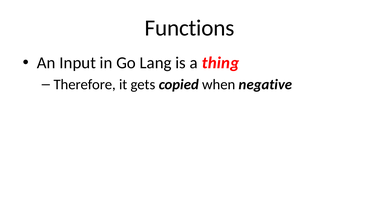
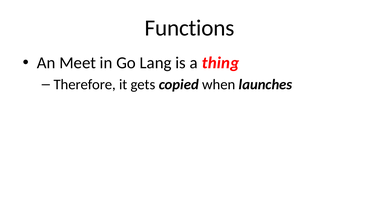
Input: Input -> Meet (78, 63)
negative: negative -> launches (265, 85)
